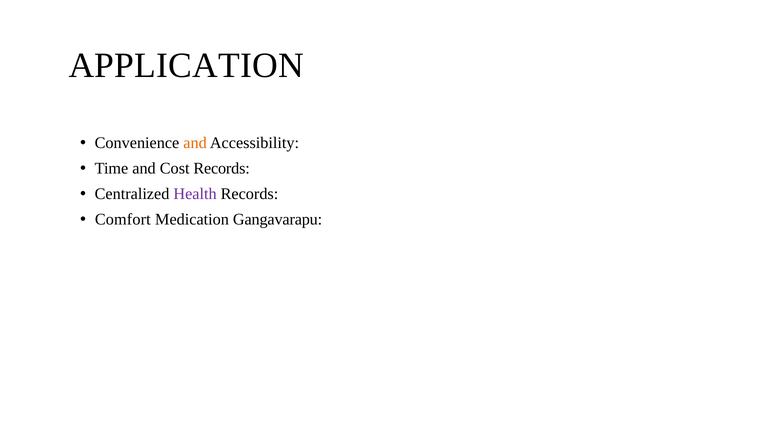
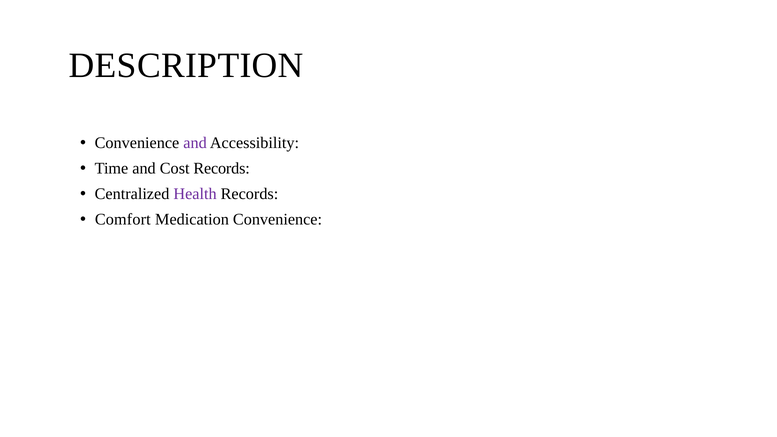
APPLICATION: APPLICATION -> DESCRIPTION (186, 65)
and colour: orange -> purple (195, 143)
Medication Gangavarapu: Gangavarapu -> Convenience (278, 220)
